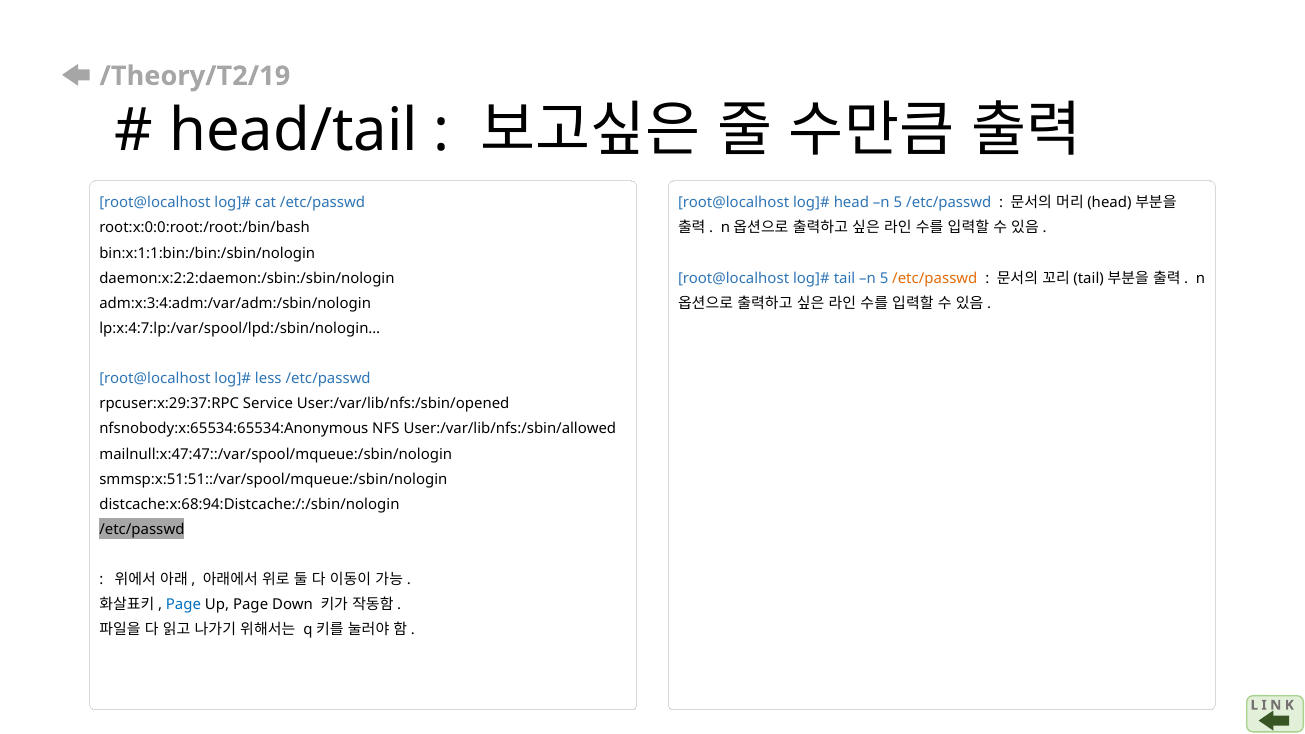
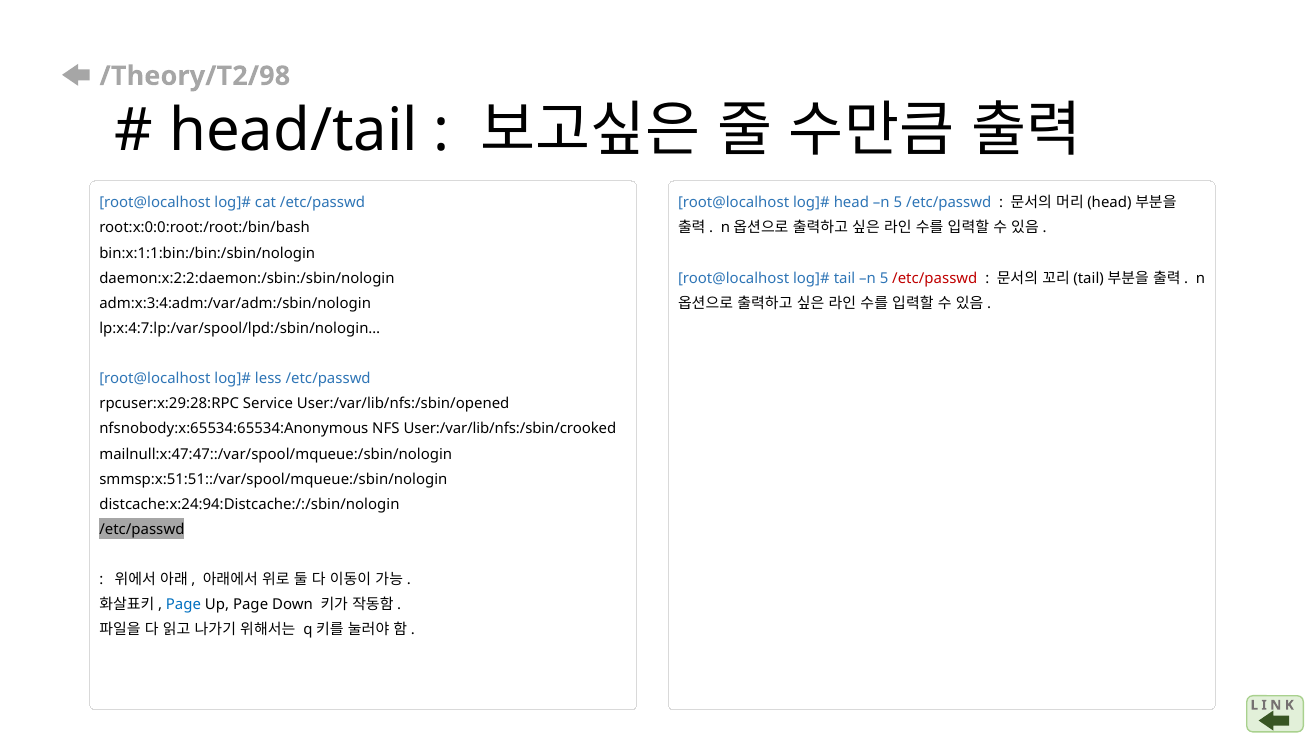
/Theory/T2/19: /Theory/T2/19 -> /Theory/T2/98 (195, 76)
/etc/passwd colour: orange -> red (935, 278)
rpcuser:x:29:37:RPC: rpcuser:x:29:37:RPC -> rpcuser:x:29:28:RPC (169, 404)
User:/var/lib/nfs:/sbin/allowed: User:/var/lib/nfs:/sbin/allowed -> User:/var/lib/nfs:/sbin/crooked (510, 429)
distcache:x:68:94:Distcache:/:/sbin/nologin: distcache:x:68:94:Distcache:/:/sbin/nologin -> distcache:x:24:94:Distcache:/:/sbin/nologin (249, 504)
